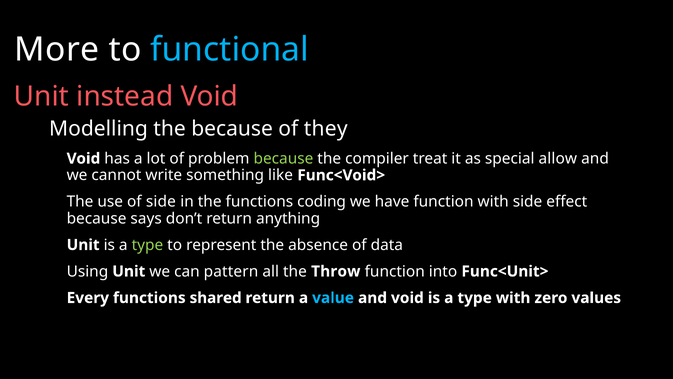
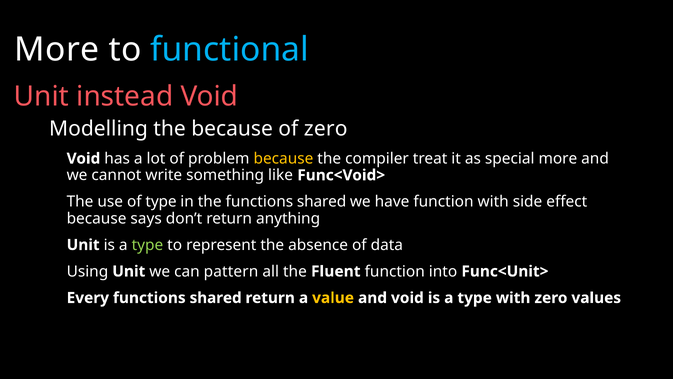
of they: they -> zero (326, 129)
because colour: light green -> yellow (283, 158)
special allow: allow -> more (558, 158)
of side: side -> type (161, 202)
the functions coding: coding -> shared (322, 202)
Throw: Throw -> Fluent (336, 271)
value colour: light blue -> yellow (333, 298)
